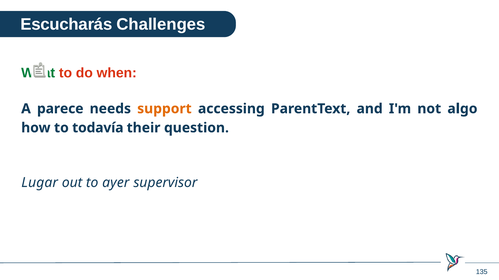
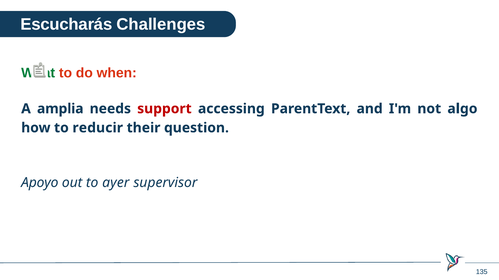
parece: parece -> amplia (60, 109)
support colour: orange -> red (164, 109)
todavía: todavía -> reducir (98, 128)
Lugar: Lugar -> Apoyo (40, 183)
